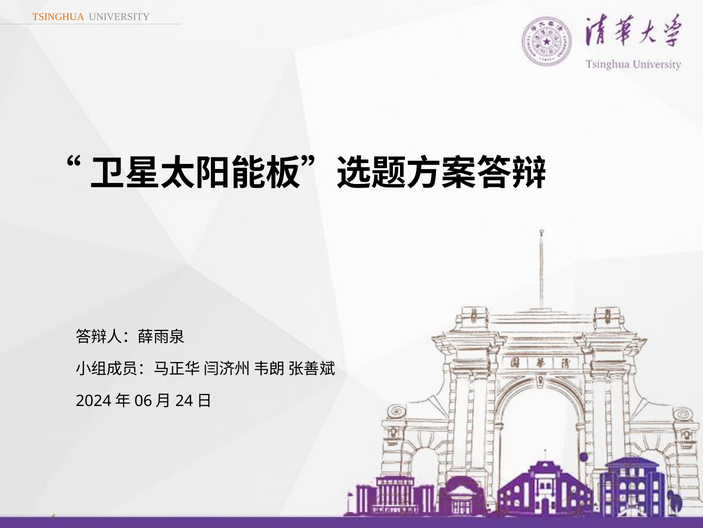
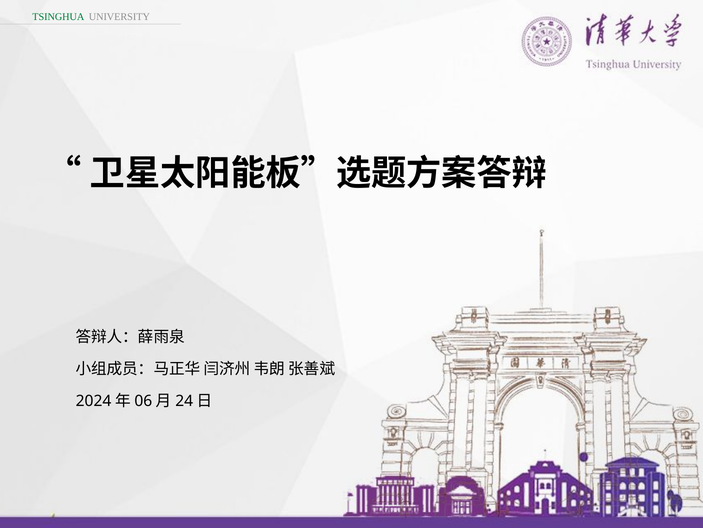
TSINGHUA colour: orange -> green (58, 17)
